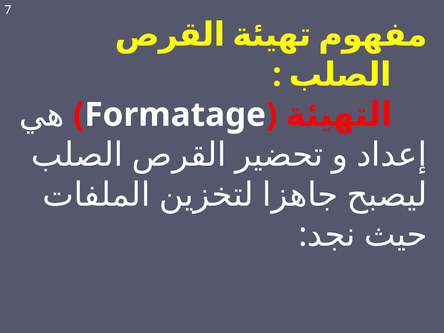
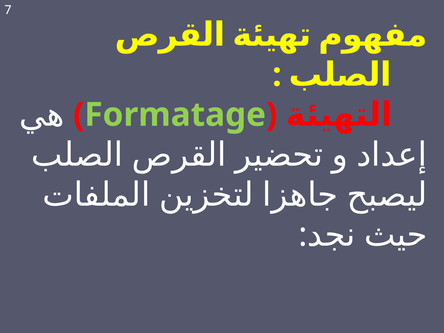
Formatage colour: white -> light green (175, 115)
